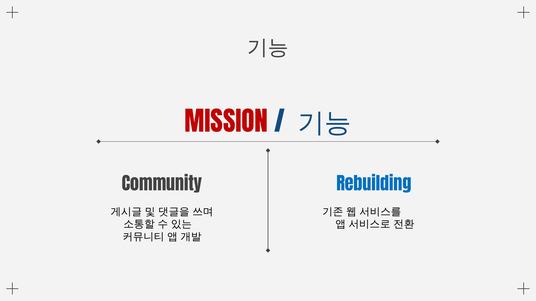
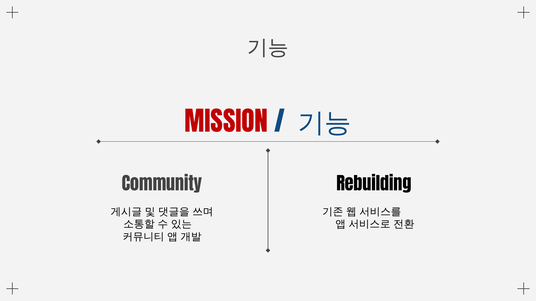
Rebuilding colour: blue -> black (374, 185)
